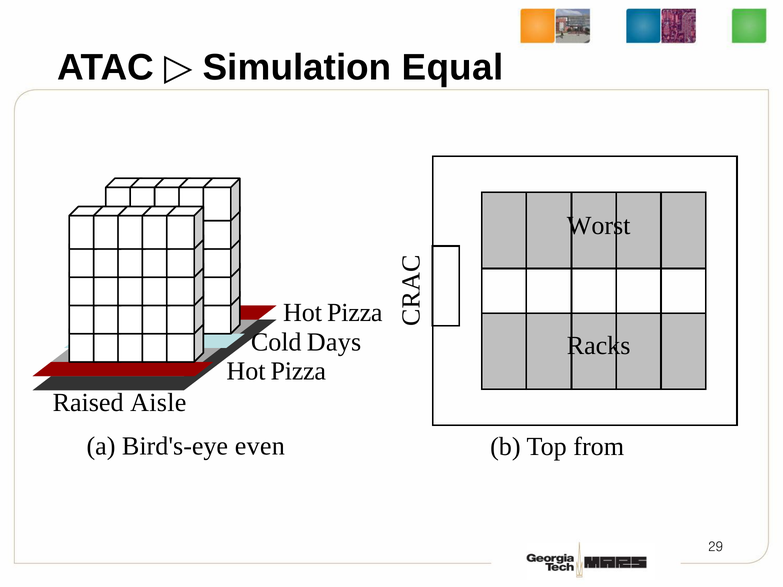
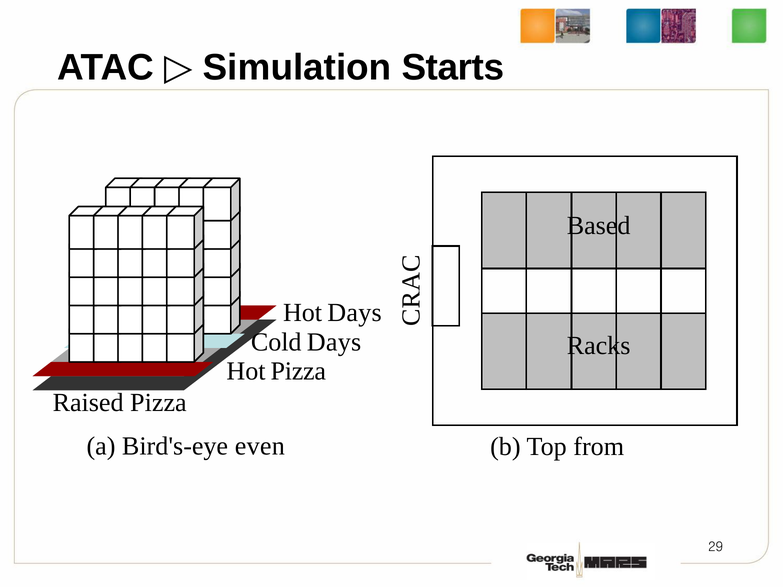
Equal: Equal -> Starts (453, 68)
Worst: Worst -> Based (599, 226)
Pizza: Pizza -> Days (355, 313)
Raised Aisle: Aisle -> Pizza (158, 403)
